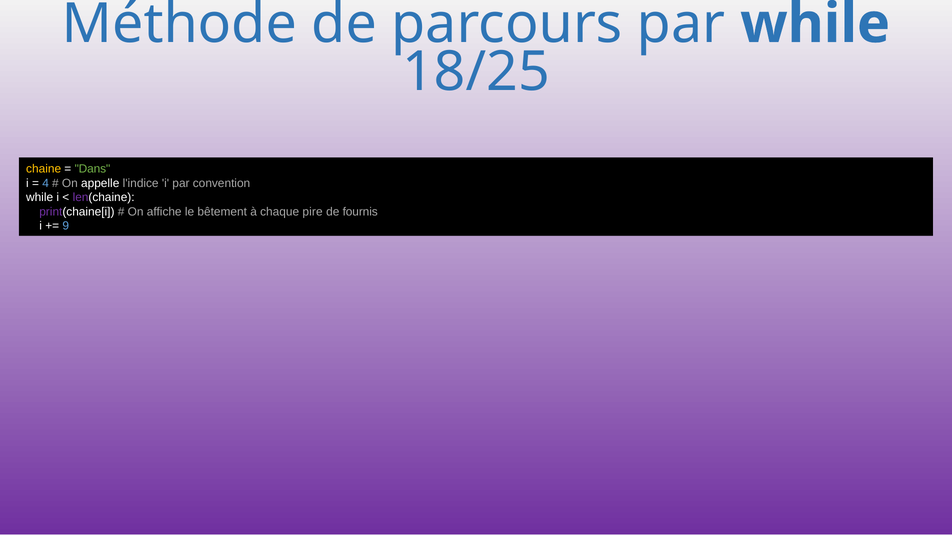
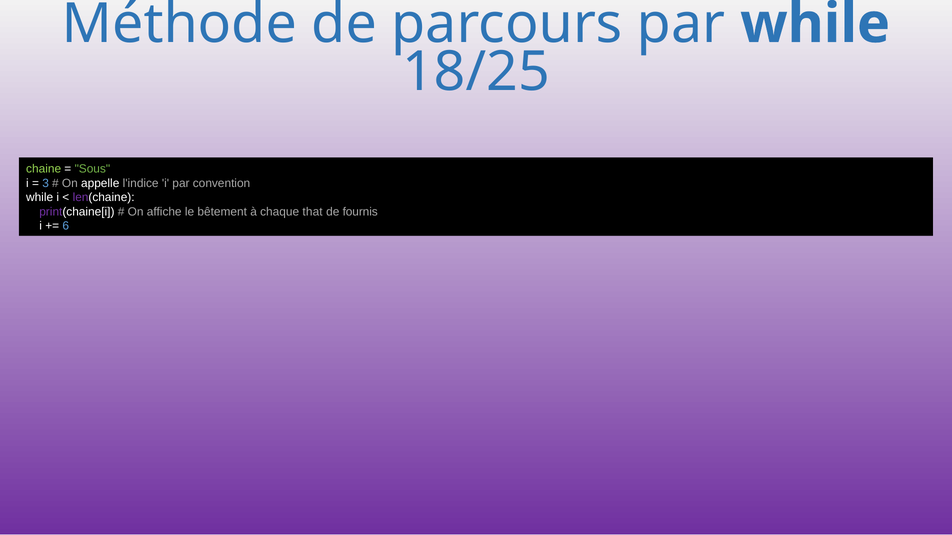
chaine colour: yellow -> light green (44, 169)
Dans: Dans -> Sous (92, 169)
4: 4 -> 3 (46, 183)
pire: pire -> that (313, 212)
9: 9 -> 6 (66, 226)
